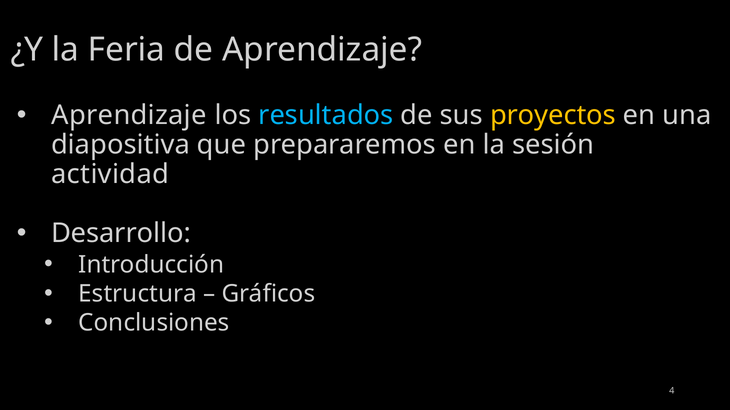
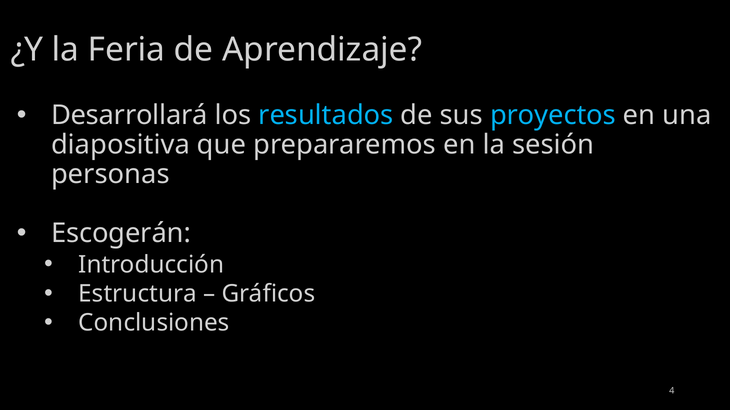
Aprendizaje: Aprendizaje -> Desarrollará (129, 115)
proyectos colour: yellow -> light blue (553, 115)
actividad: actividad -> personas (110, 175)
Desarrollo: Desarrollo -> Escogerán (121, 234)
